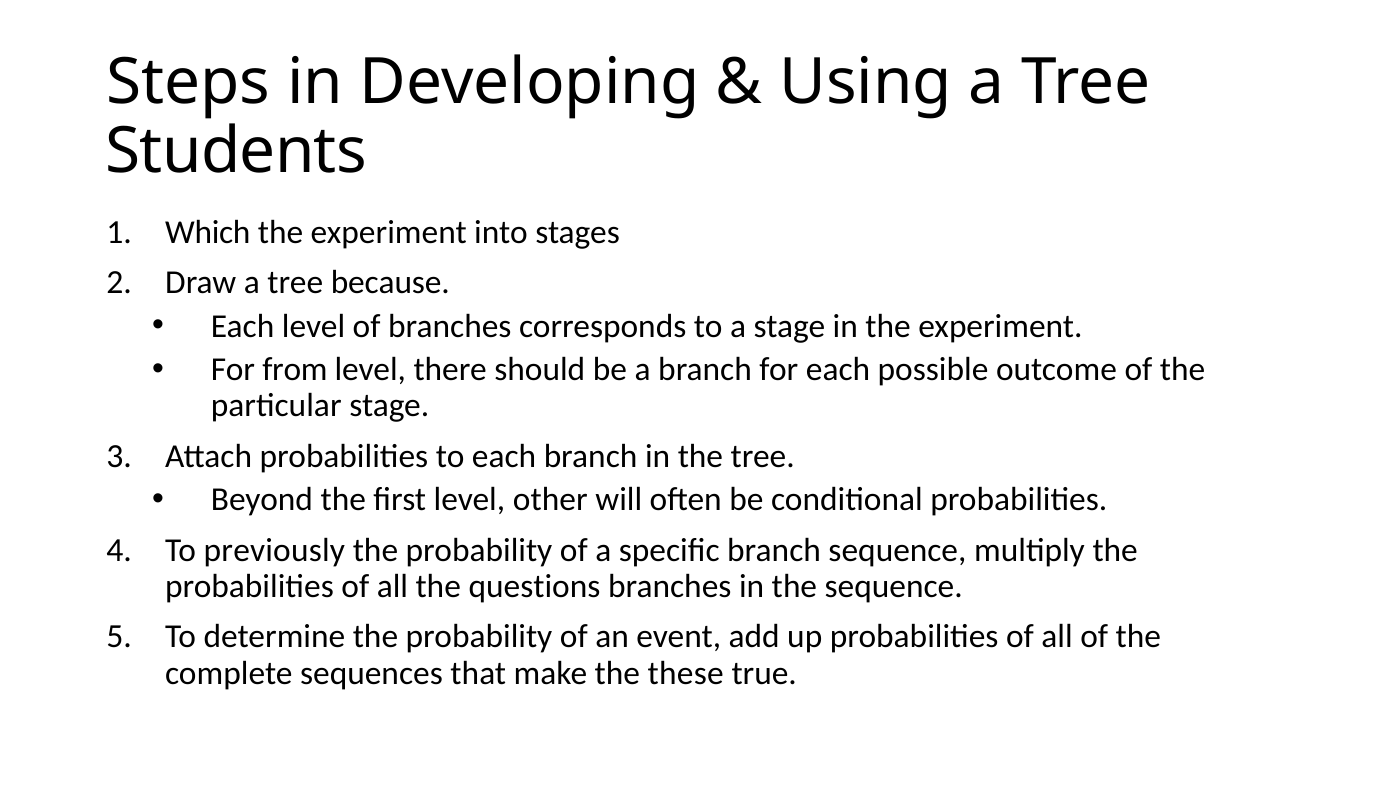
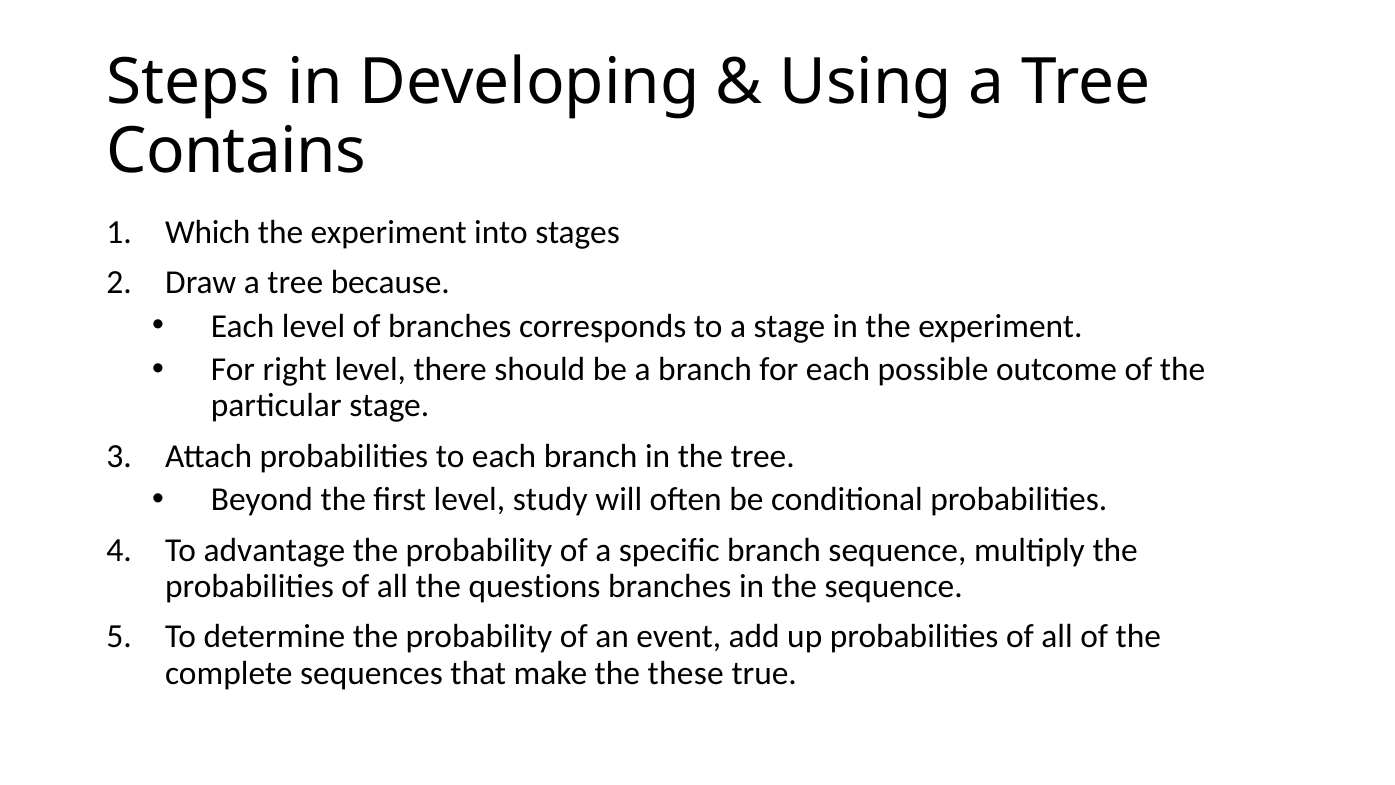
Students: Students -> Contains (236, 152)
from: from -> right (295, 369)
other: other -> study (550, 499)
previously: previously -> advantage (274, 550)
